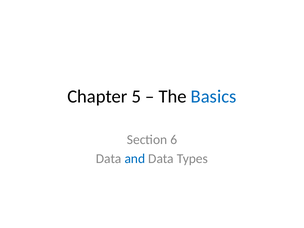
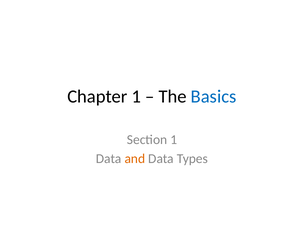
Chapter 5: 5 -> 1 (136, 97)
Section 6: 6 -> 1 (174, 140)
and colour: blue -> orange (135, 159)
